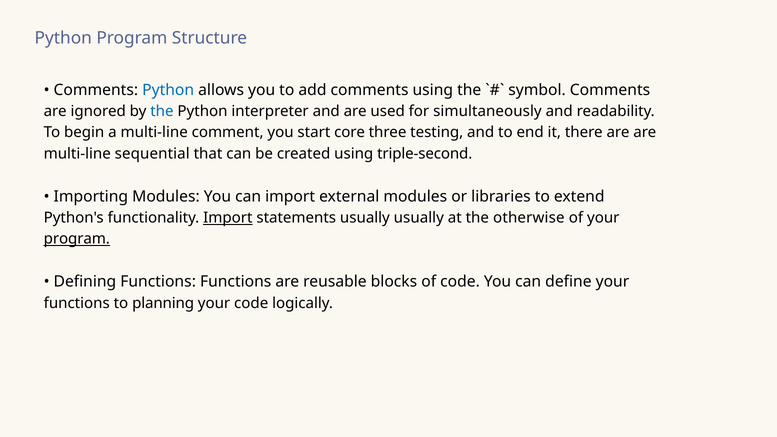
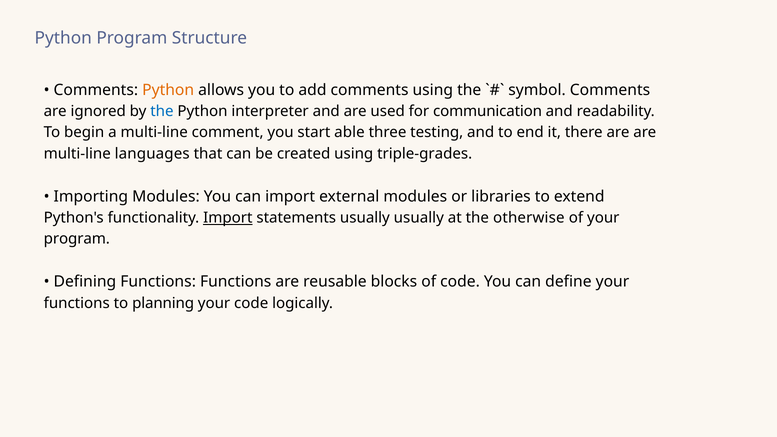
Python colour: blue -> orange (168, 90)
simultaneously: simultaneously -> communication (488, 111)
core: core -> able (349, 133)
sequential: sequential -> languages (152, 154)
triple-second: triple-second -> triple-grades (425, 154)
program underline: present -> none (77, 239)
